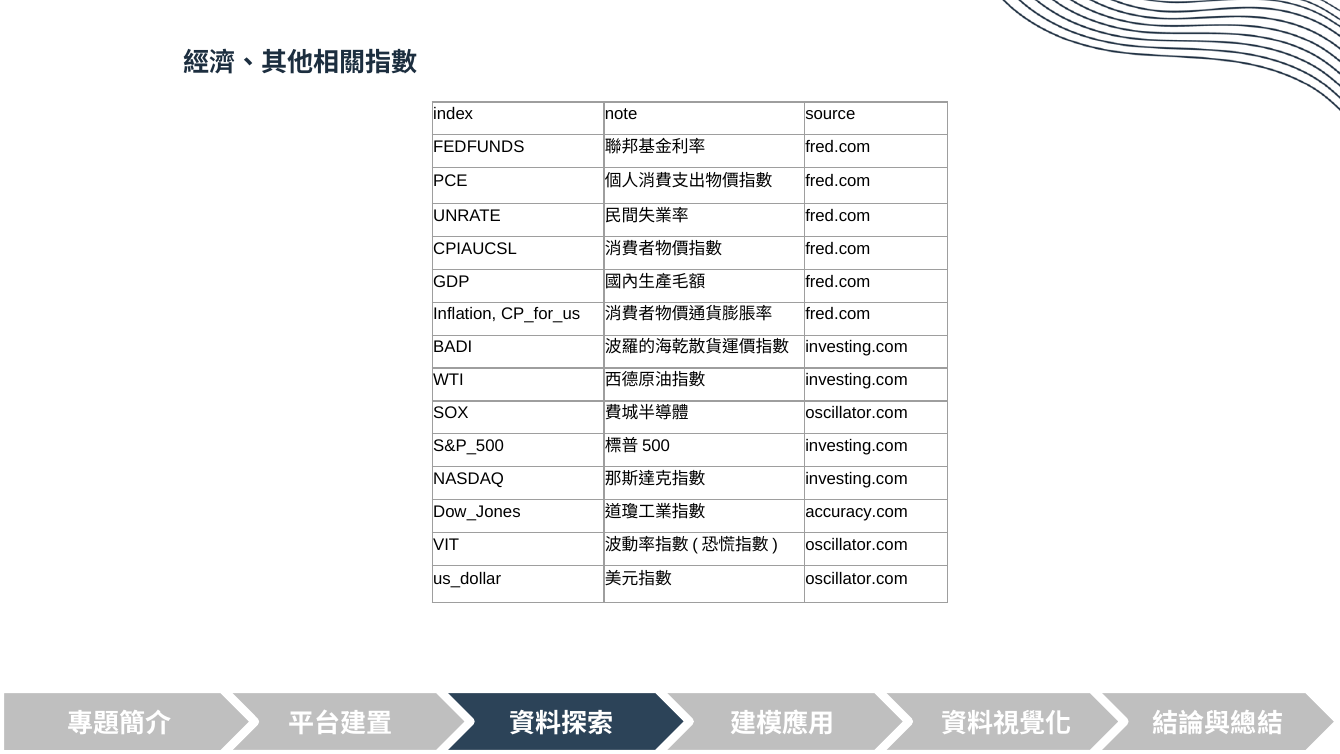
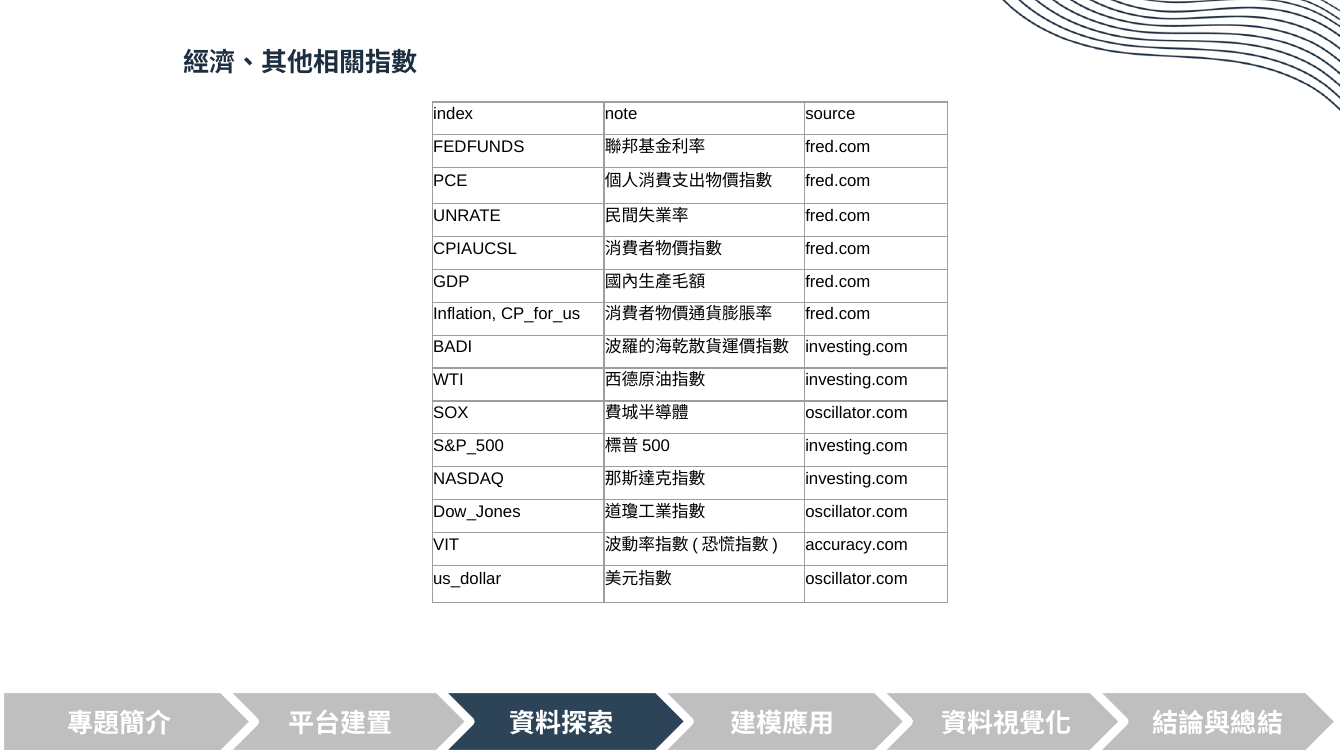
accuracy.com: accuracy.com -> oscillator.com (857, 511)
oscillator.com: oscillator.com -> accuracy.com (857, 544)
